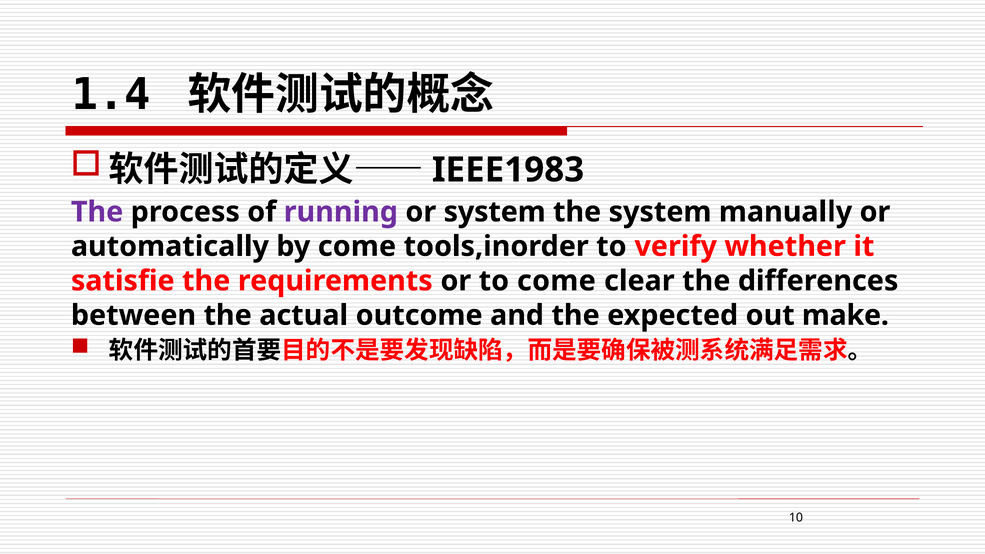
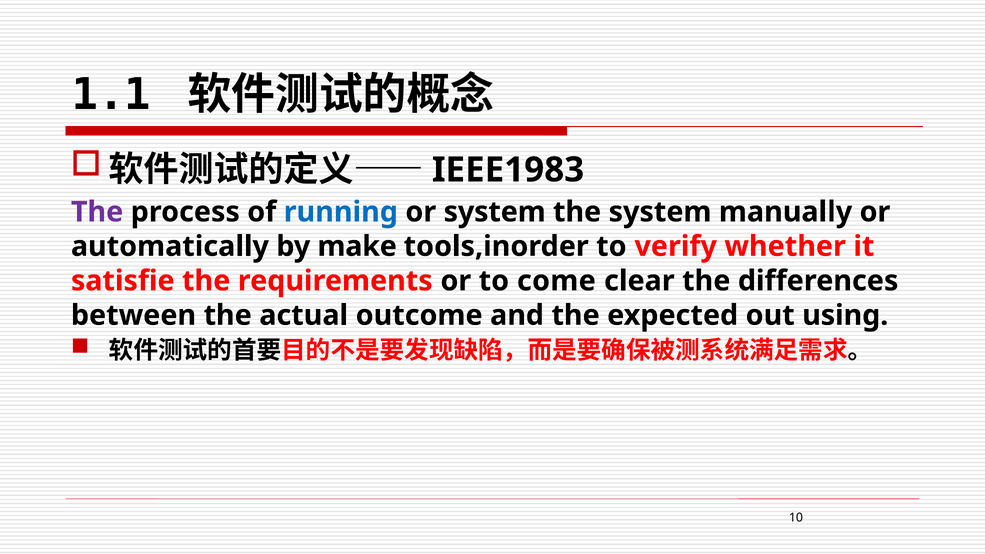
1.4: 1.4 -> 1.1 (111, 95)
running colour: purple -> blue (341, 212)
by come: come -> make (357, 246)
make: make -> using (845, 315)
